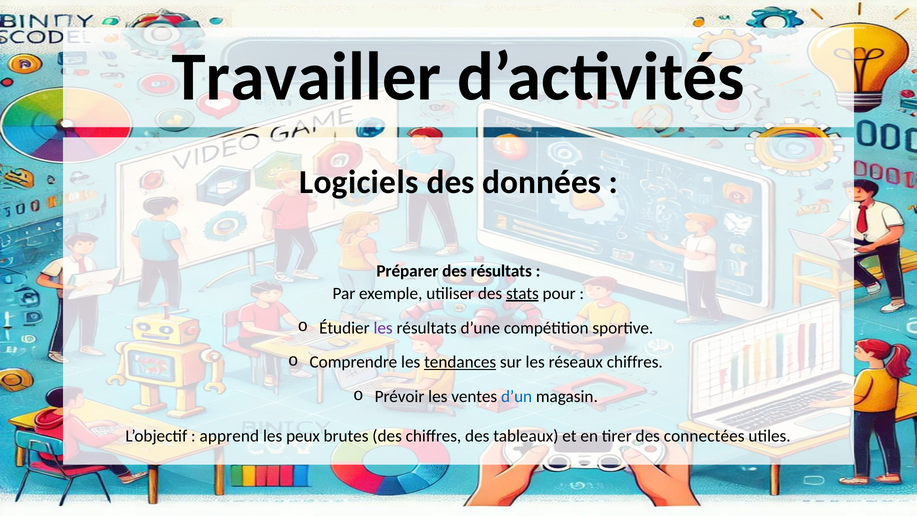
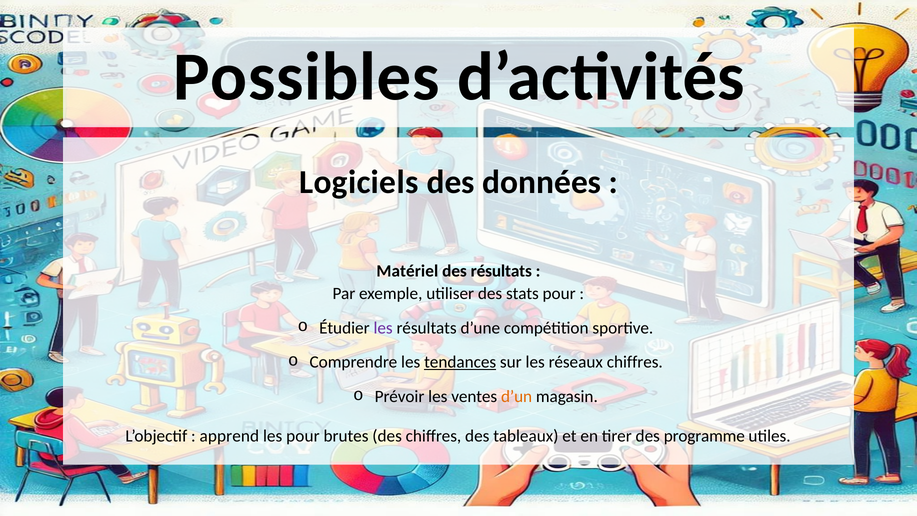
Travailler: Travailler -> Possibles (306, 77)
Préparer: Préparer -> Matériel (407, 271)
stats underline: present -> none (522, 293)
d’un colour: blue -> orange (517, 397)
les peux: peux -> pour (303, 436)
connectées: connectées -> programme (704, 436)
